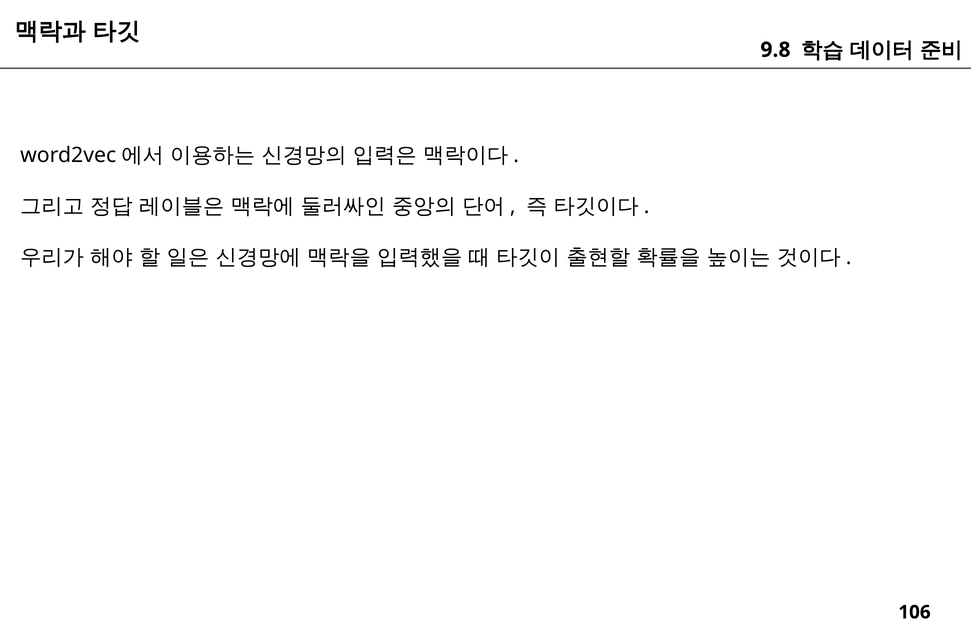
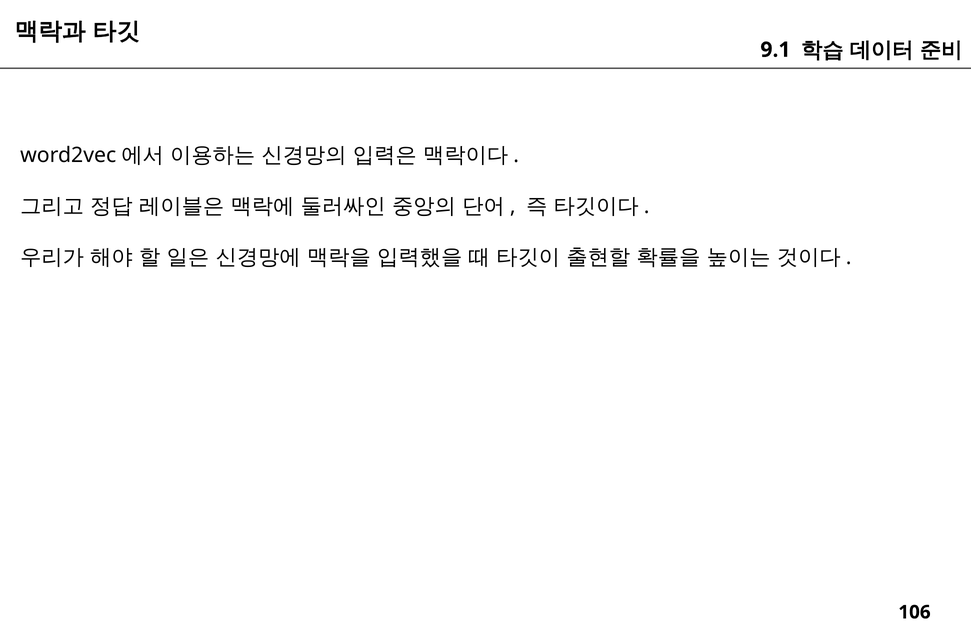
9.8: 9.8 -> 9.1 (775, 50)
